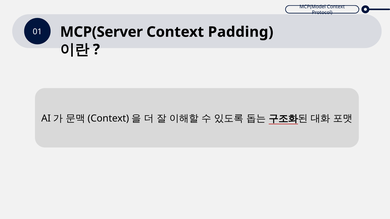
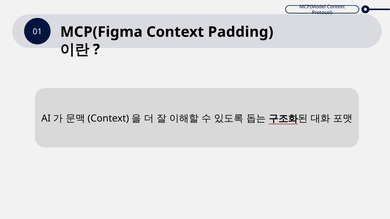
MCP(Server: MCP(Server -> MCP(Figma (101, 32)
